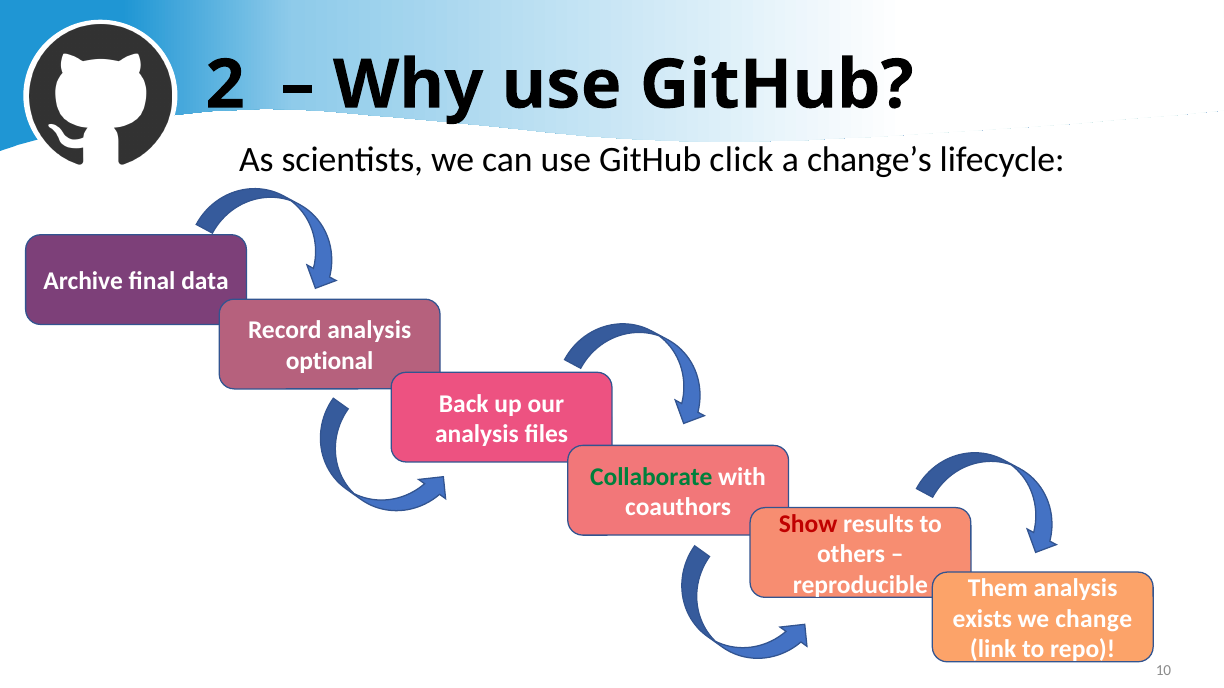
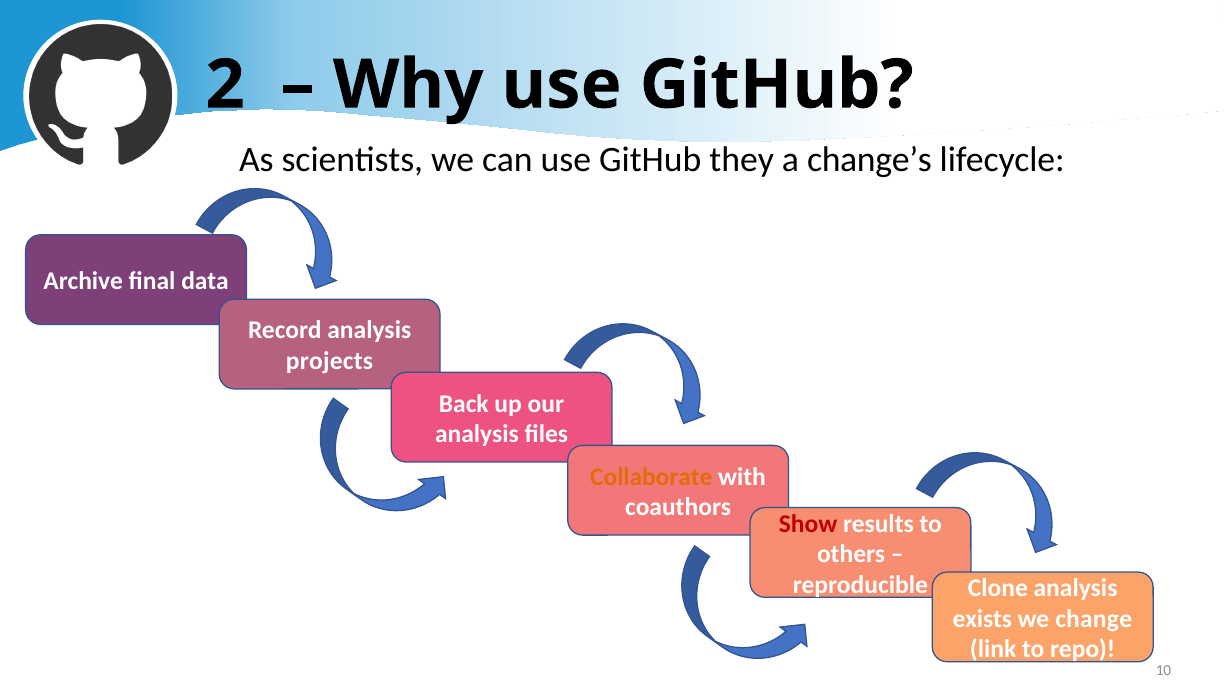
click: click -> they (742, 160)
optional: optional -> projects (329, 361)
Collaborate colour: green -> orange (651, 477)
Them: Them -> Clone (998, 589)
